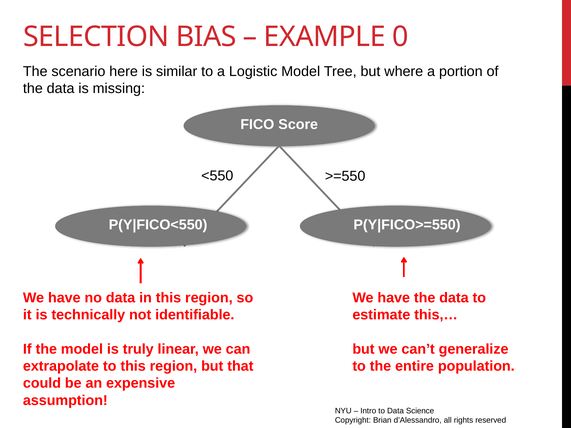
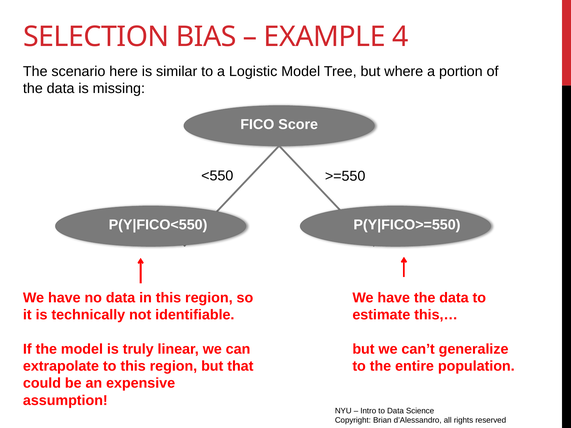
0: 0 -> 4 (400, 37)
